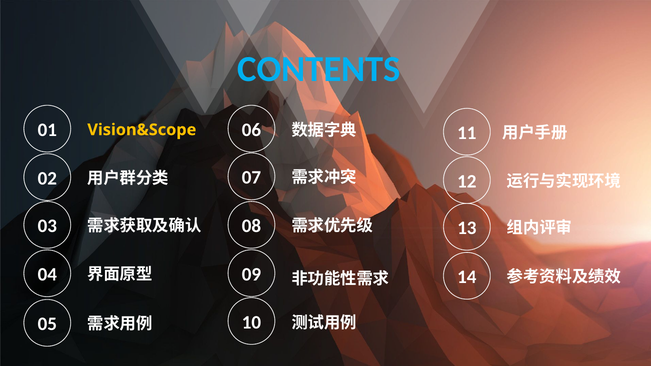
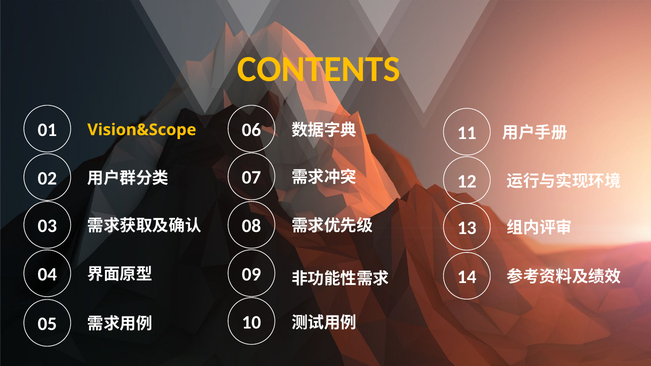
CONTENTS colour: light blue -> yellow (319, 69)
